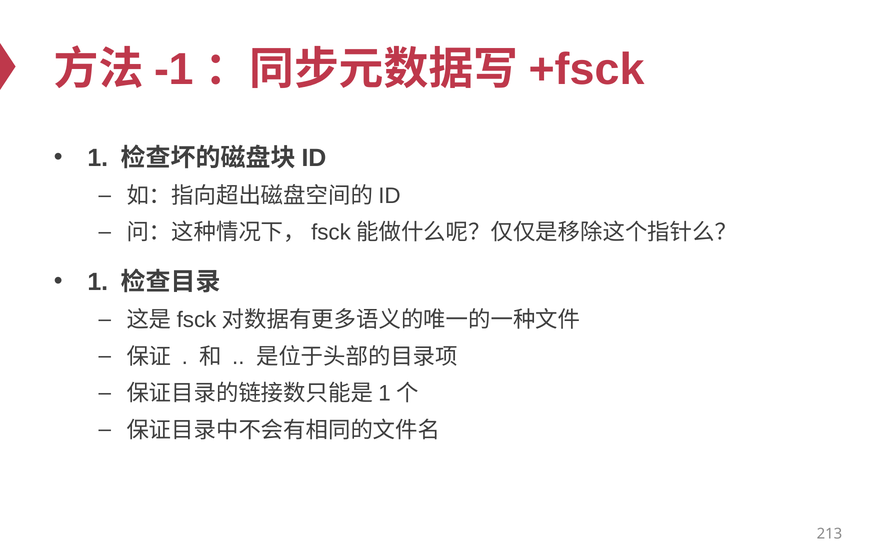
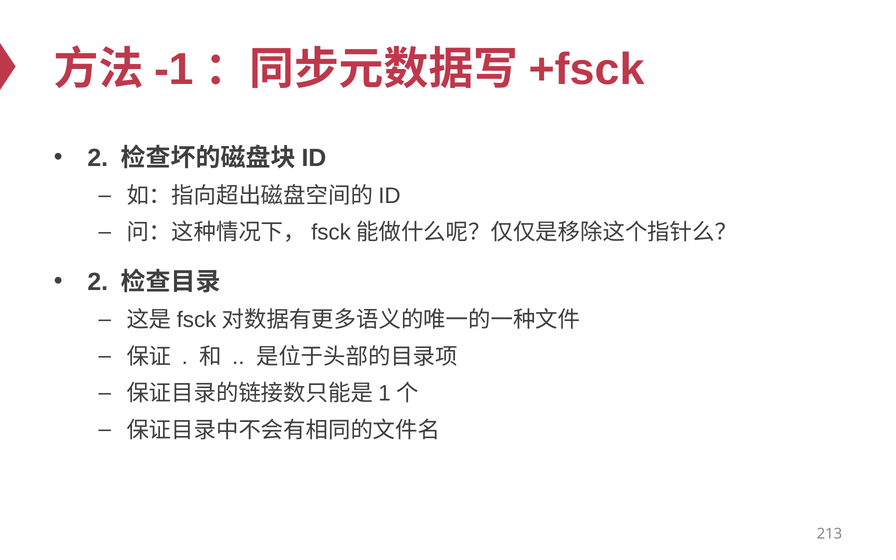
1: 1 -> 2 (98, 158)
1: 1 -> 2 (98, 282)
